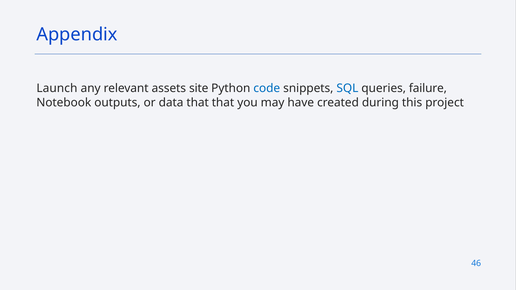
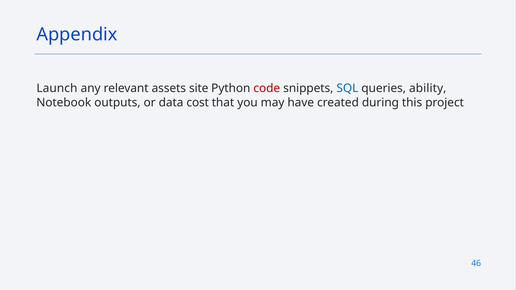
code colour: blue -> red (267, 89)
failure: failure -> ability (428, 89)
data that: that -> cost (198, 103)
